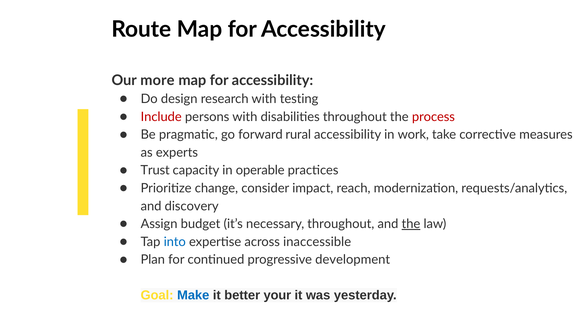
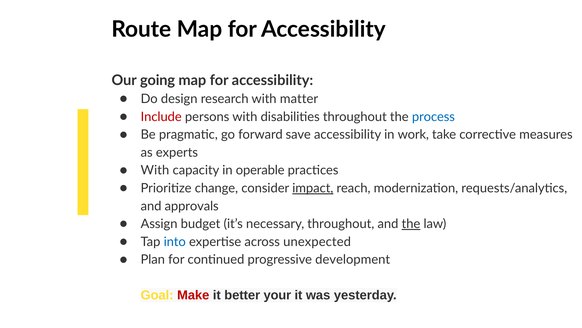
more: more -> going (158, 80)
testing: testing -> matter (299, 99)
process colour: red -> blue (433, 117)
rural: rural -> save (298, 134)
Trust: Trust -> With (155, 170)
impact underline: none -> present (313, 188)
discovery: discovery -> approvals (192, 206)
inaccessible: inaccessible -> unexpected (317, 241)
Make colour: blue -> red (193, 295)
